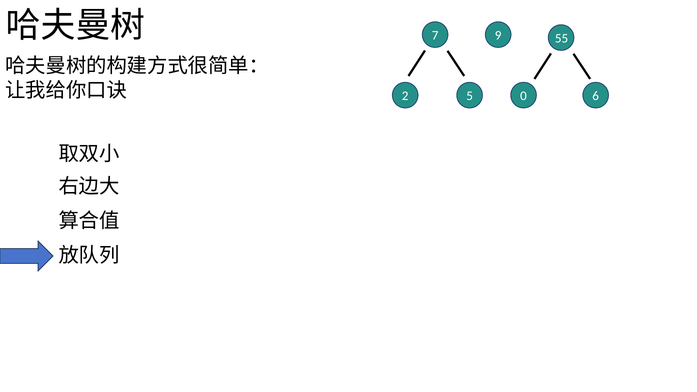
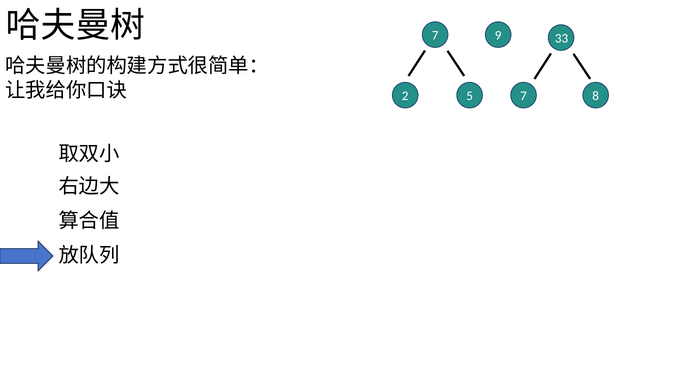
55: 55 -> 33 (562, 38)
5 0: 0 -> 7 (524, 96)
6: 6 -> 8 (596, 96)
